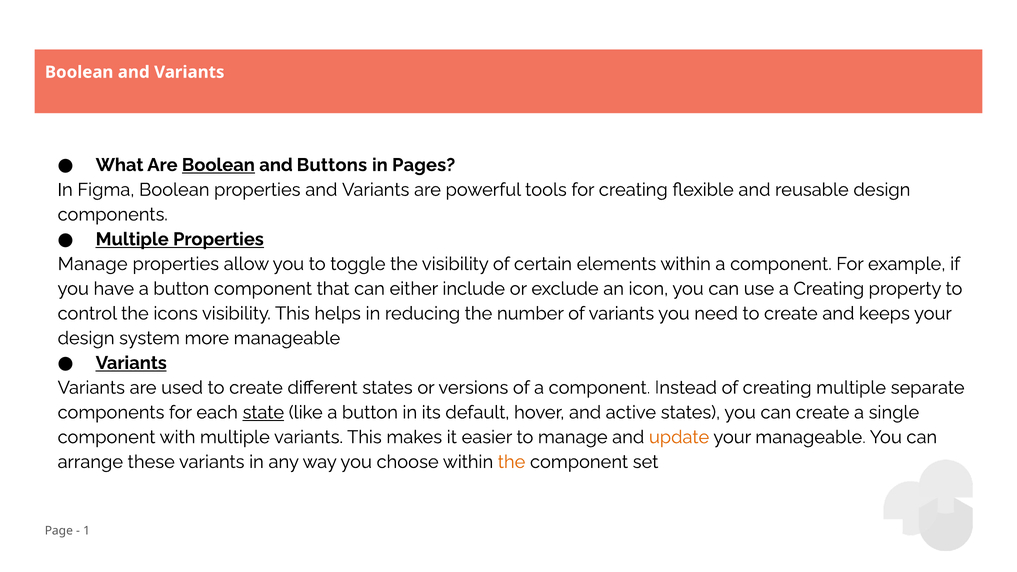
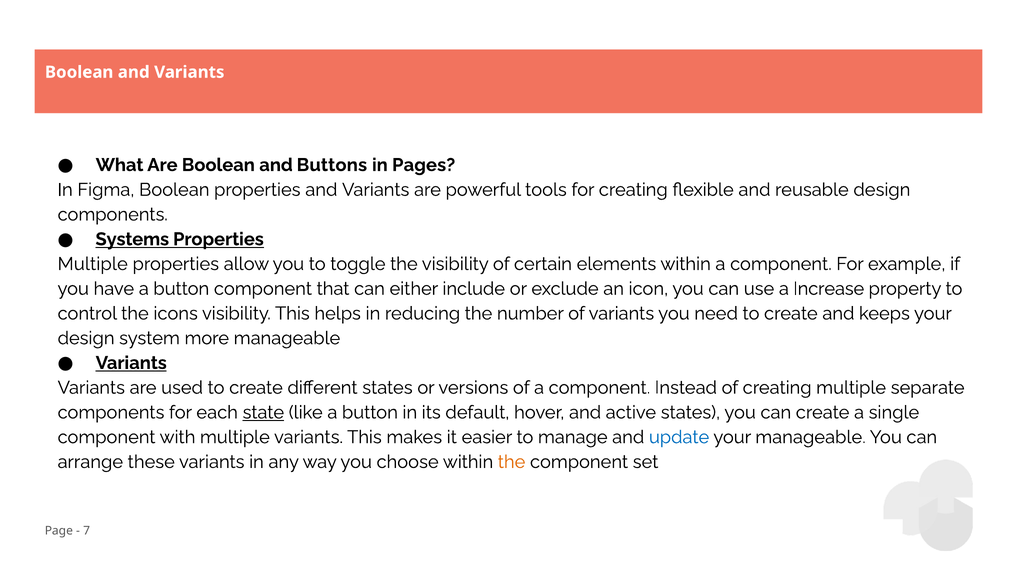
Boolean underline: present -> none (218, 165)
Multiple: Multiple -> Systems (132, 239)
Manage: Manage -> Multiple (93, 264)
a Creating: Creating -> Increase (829, 289)
update colour: orange -> blue (679, 437)
1: 1 -> 7 (87, 531)
